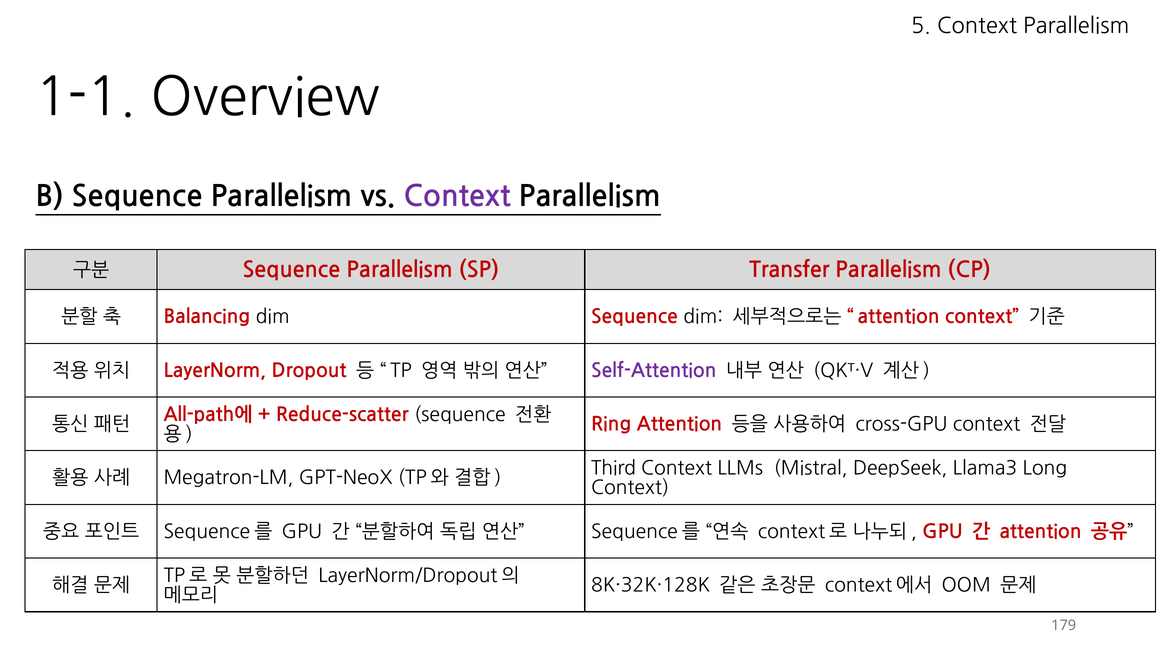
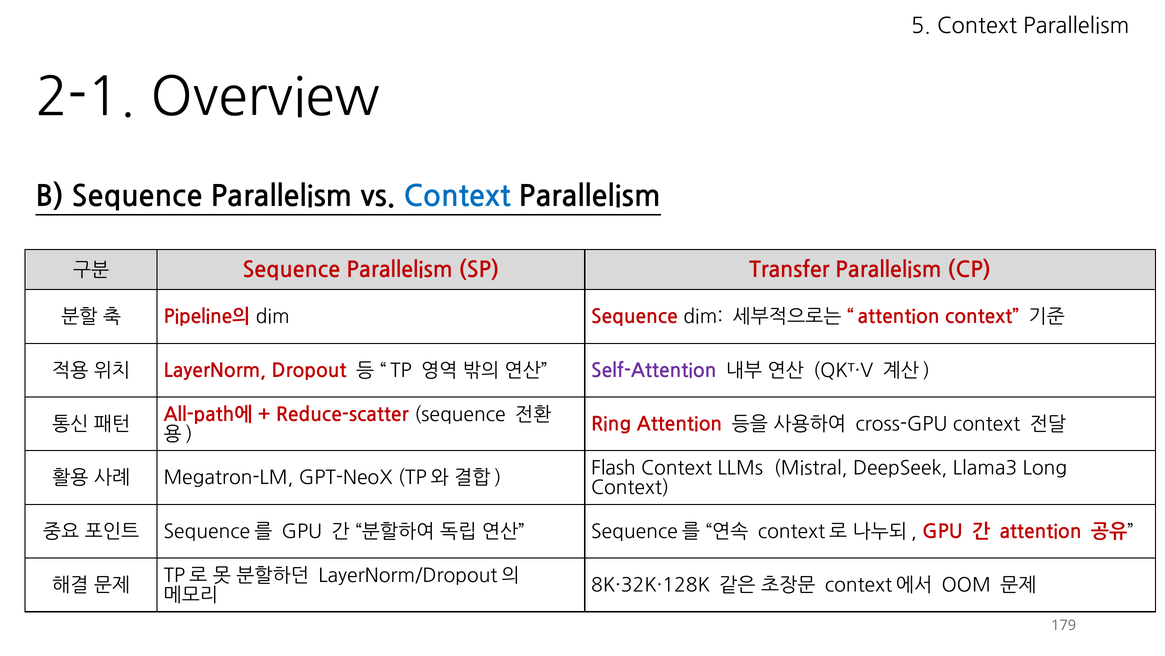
1-1: 1-1 -> 2-1 (86, 97)
Context colour: purple -> blue (457, 196)
Balancing: Balancing -> Pipeline의 (207, 317)
Third: Third -> Flash (613, 468)
